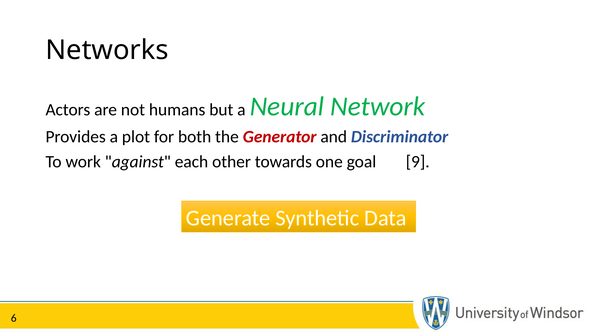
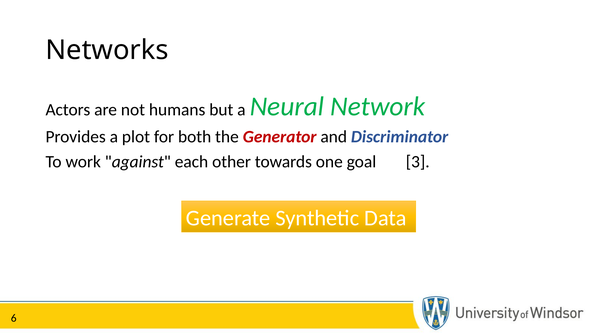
9: 9 -> 3 (418, 162)
